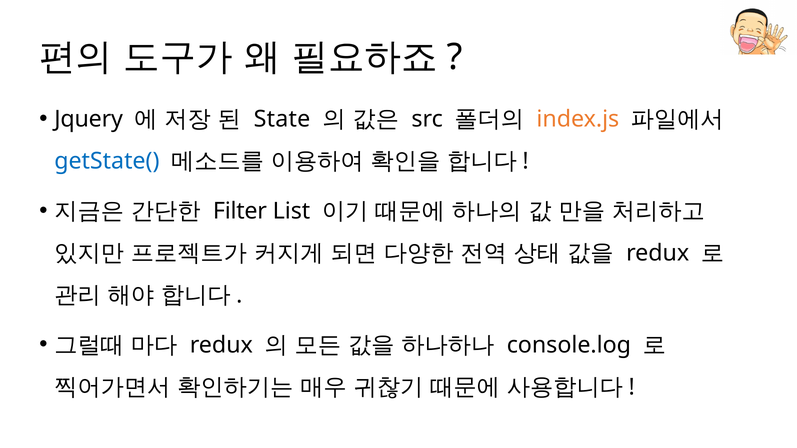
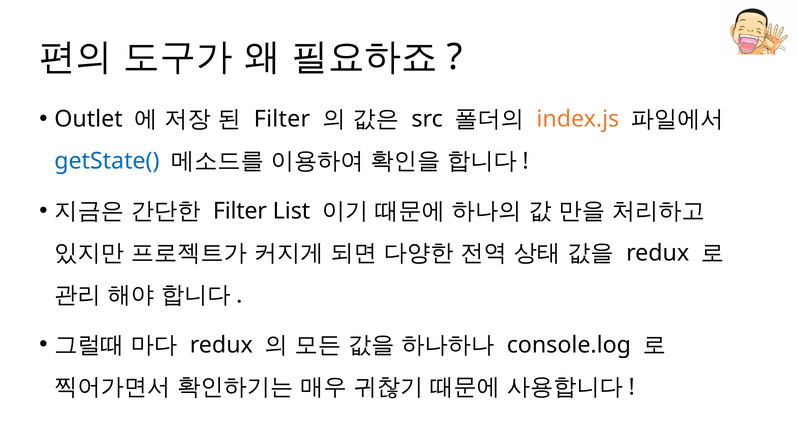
Jquery: Jquery -> Outlet (89, 119)
State: State -> Filter (282, 119)
